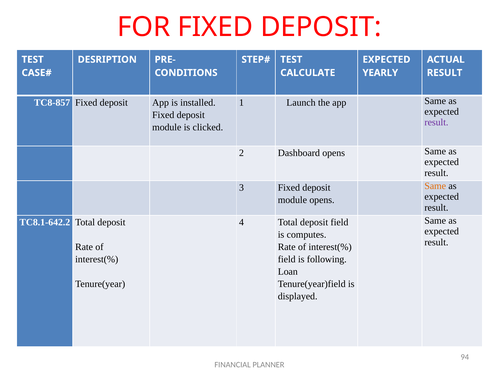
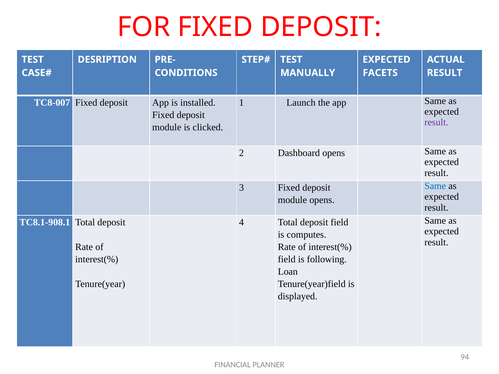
CALCULATE: CALCULATE -> MANUALLY (308, 73)
YEARLY: YEARLY -> FACETS (380, 73)
TC8-857: TC8-857 -> TC8-007 (52, 103)
Same colour: orange -> blue (435, 186)
TC8.1-642.2: TC8.1-642.2 -> TC8.1-908.1 (45, 222)
